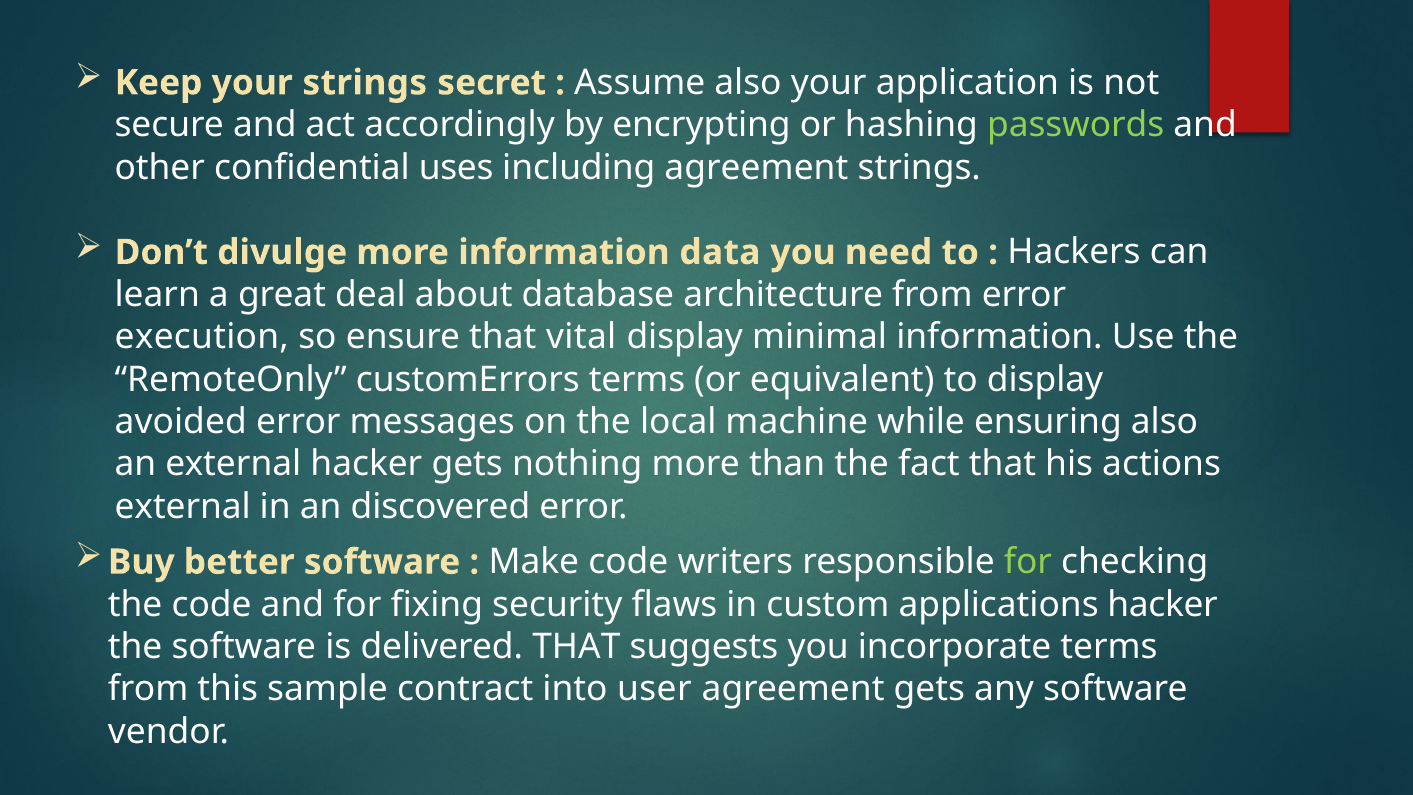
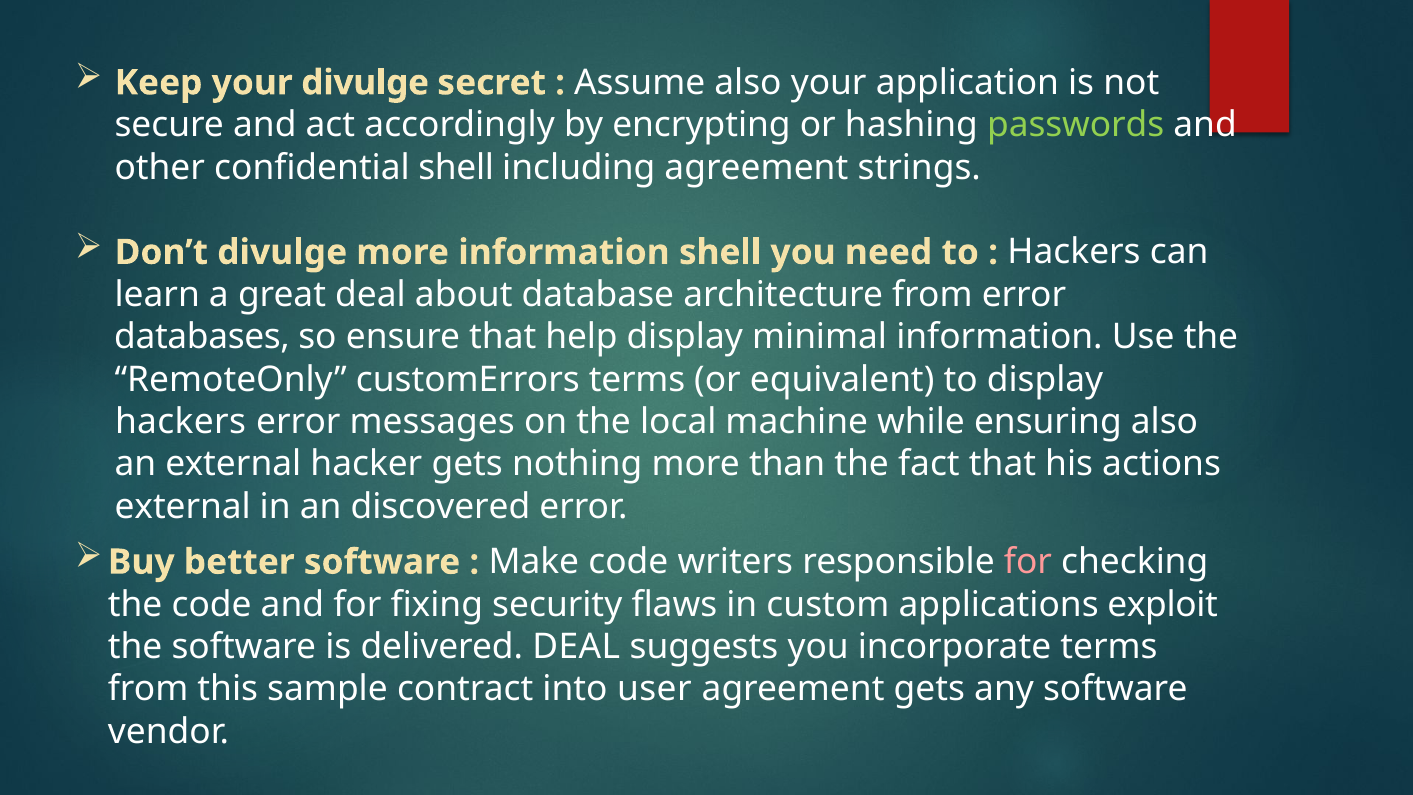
your strings: strings -> divulge (365, 83)
confidential uses: uses -> shell (456, 167)
information data: data -> shell (720, 252)
execution: execution -> databases (202, 337)
vital: vital -> help (581, 337)
avoided: avoided -> hackers (181, 422)
for colour: light green -> pink (1028, 562)
applications hacker: hacker -> exploit (1163, 604)
delivered THAT: THAT -> DEAL (576, 647)
